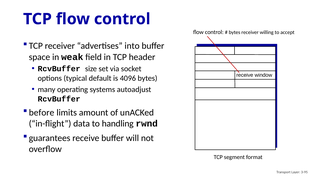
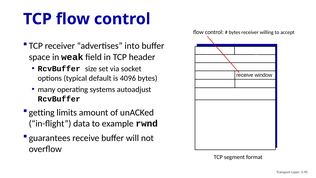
before: before -> getting (42, 112)
handling: handling -> example (118, 123)
